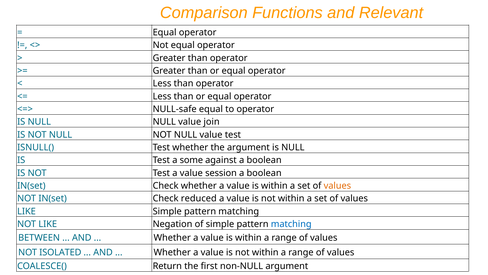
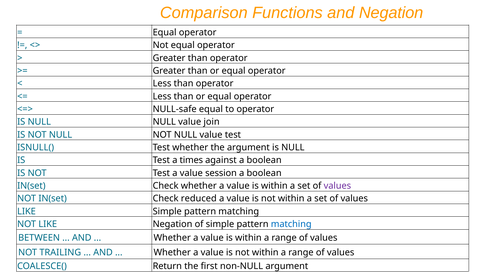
and Relevant: Relevant -> Negation (391, 13)
some: some -> times (191, 160)
values colour: orange -> purple (337, 185)
ISOLATED: ISOLATED -> TRAILING (60, 252)
